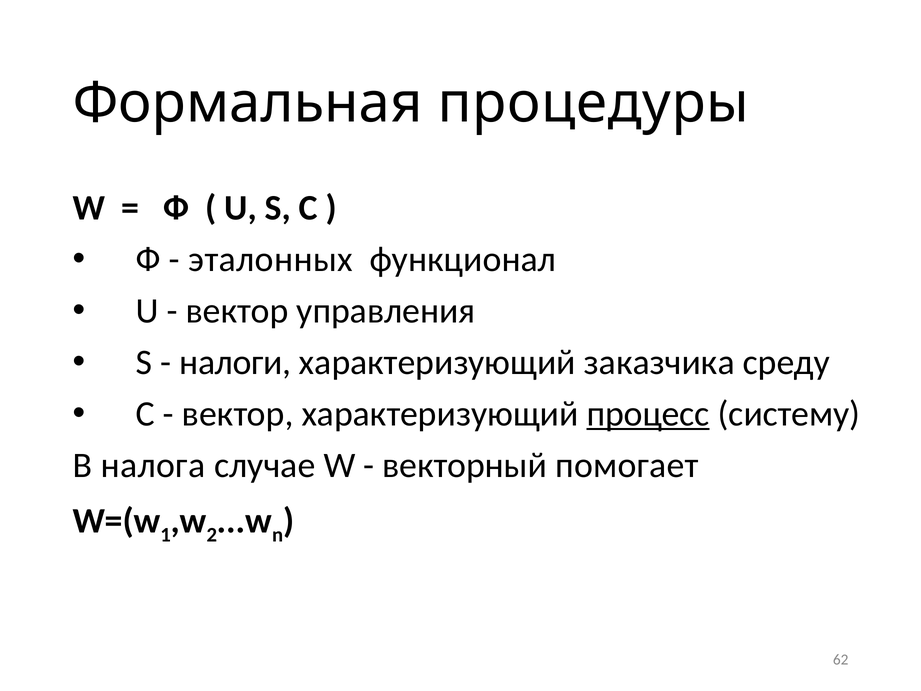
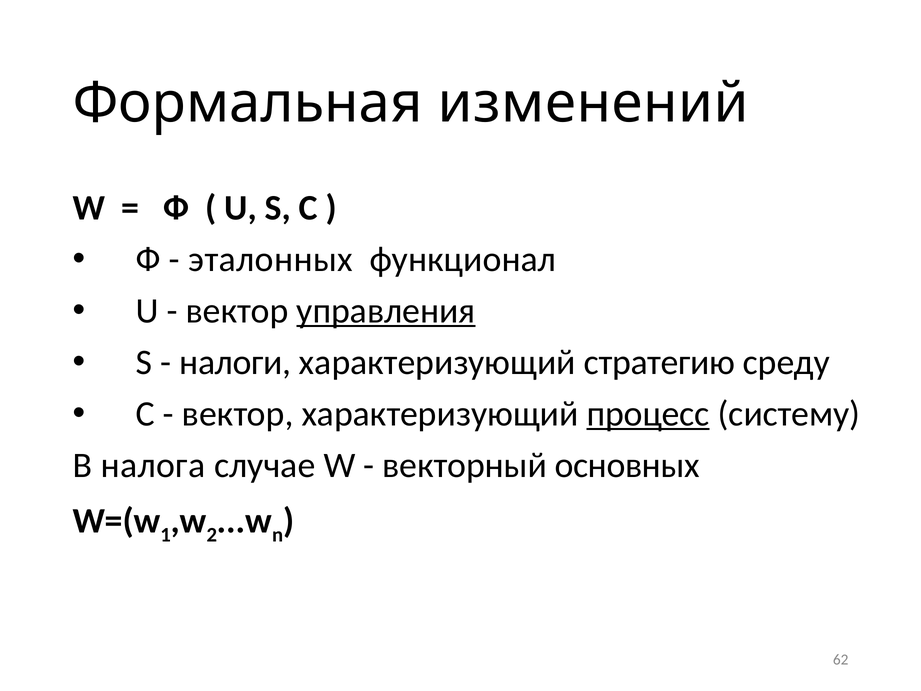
процедуры: процедуры -> изменений (593, 103)
управления underline: none -> present (386, 311)
заказчика: заказчика -> стратегию (659, 362)
помогает: помогает -> основных (627, 465)
